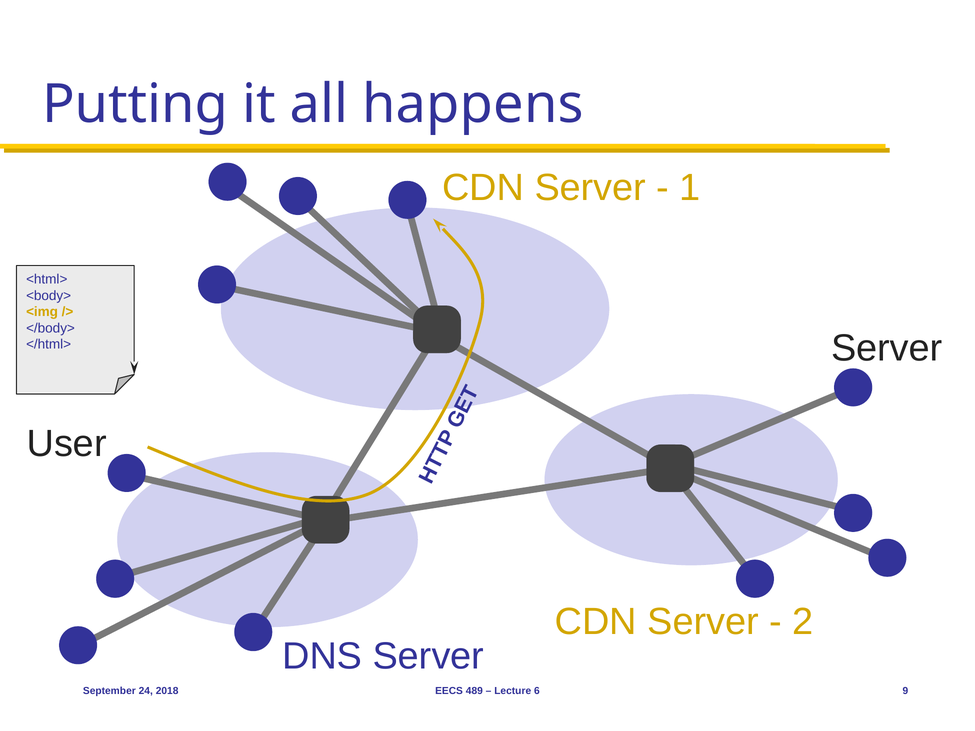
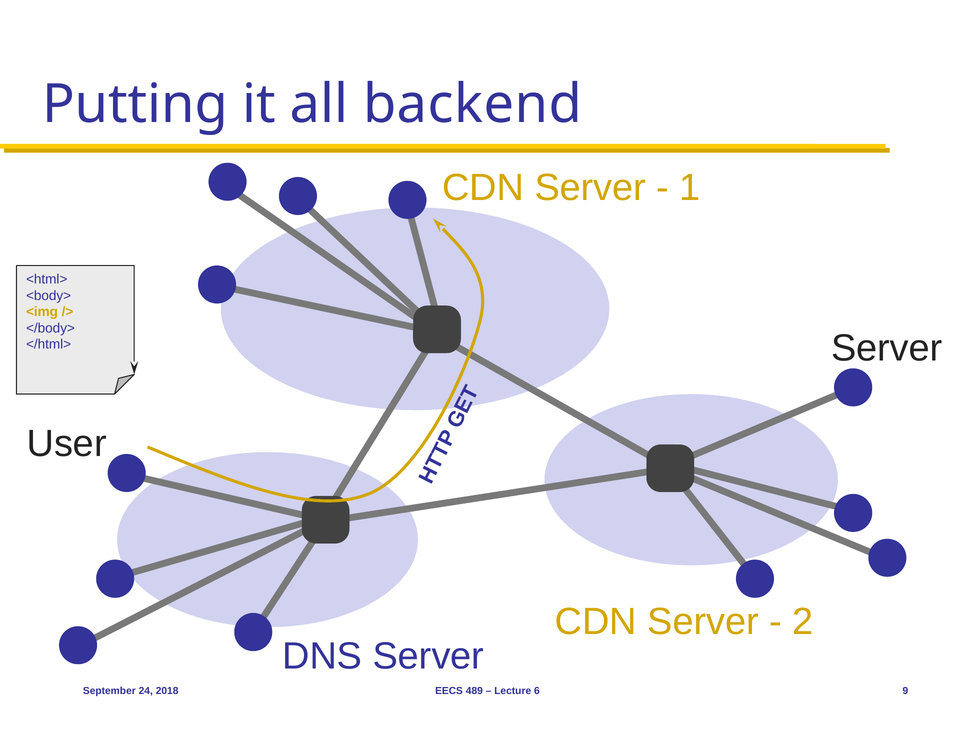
happens: happens -> backend (473, 104)
